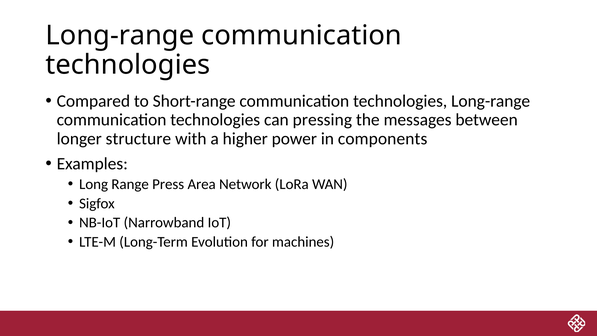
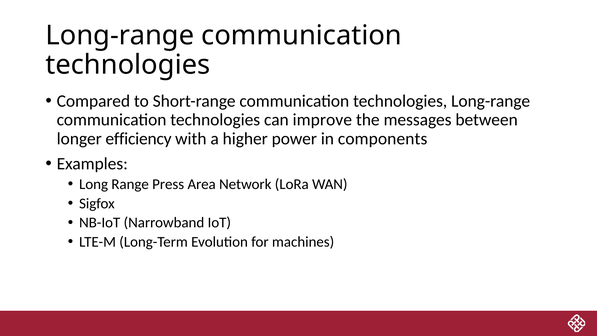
pressing: pressing -> improve (322, 120)
structure: structure -> efficiency (139, 139)
